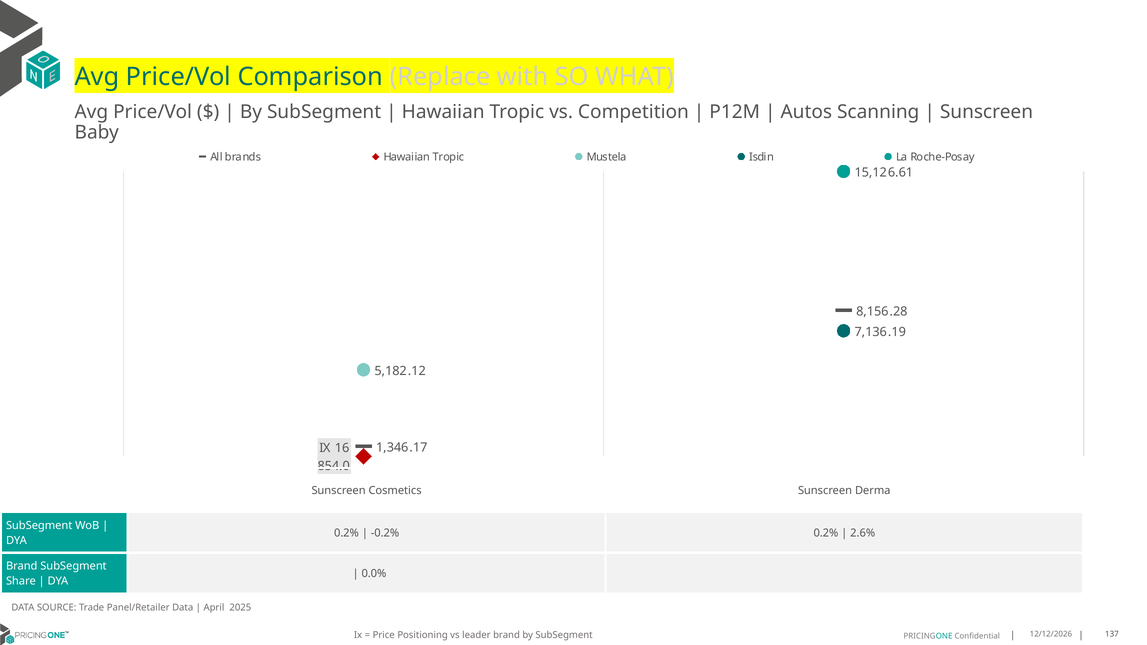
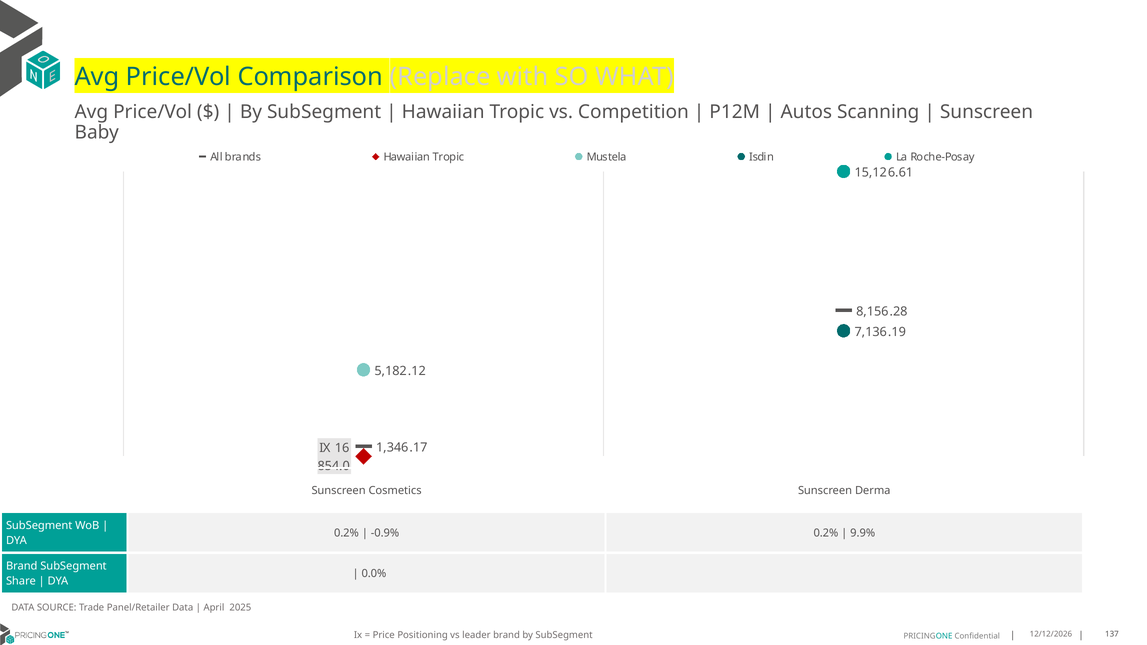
-0.2%: -0.2% -> -0.9% (385, 533)
2.6%: 2.6% -> 9.9% (863, 533)
